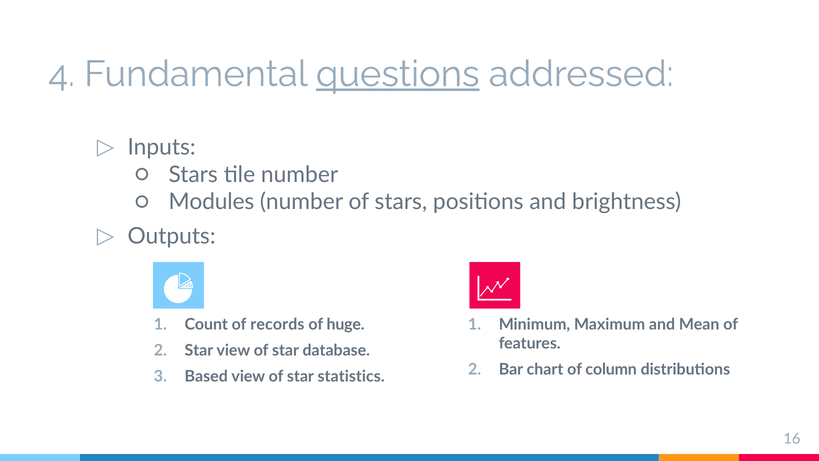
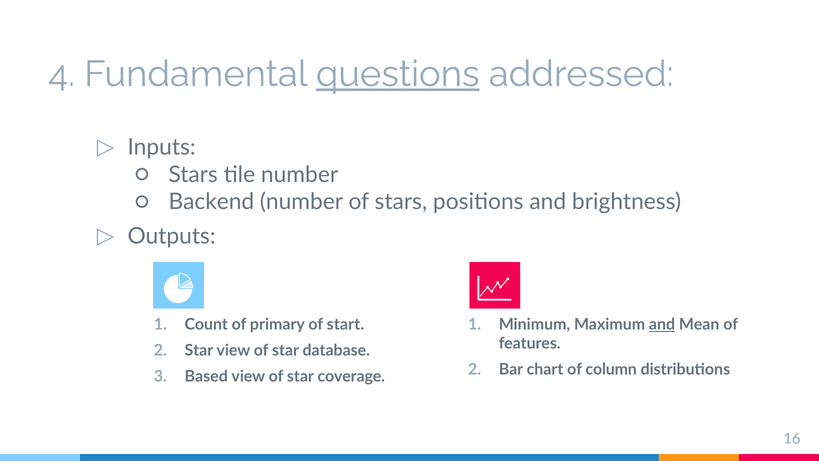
Modules: Modules -> Backend (211, 202)
records: records -> primary (277, 324)
huge: huge -> start (345, 324)
and underline: none -> present (662, 324)
statistics: statistics -> coverage (351, 376)
